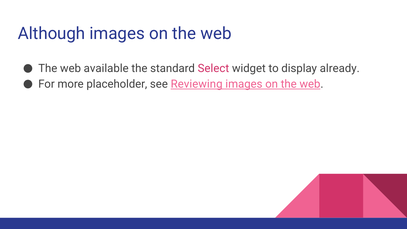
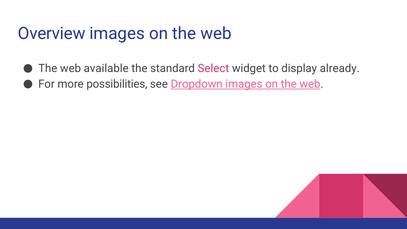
Although: Although -> Overview (52, 34)
placeholder: placeholder -> possibilities (117, 84)
Reviewing: Reviewing -> Dropdown (197, 84)
